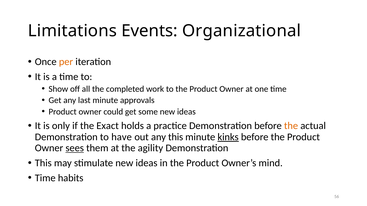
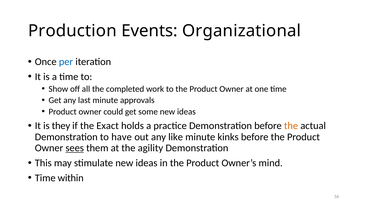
Limitations: Limitations -> Production (72, 31)
per colour: orange -> blue (66, 62)
only: only -> they (61, 126)
any this: this -> like (176, 137)
kinks underline: present -> none (228, 137)
habits: habits -> within (71, 178)
